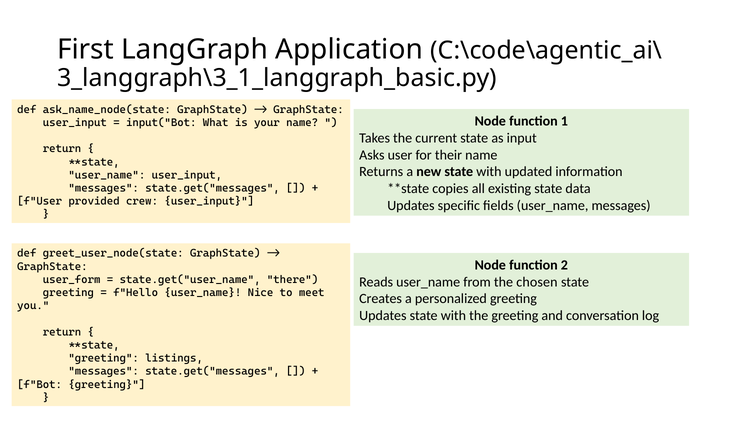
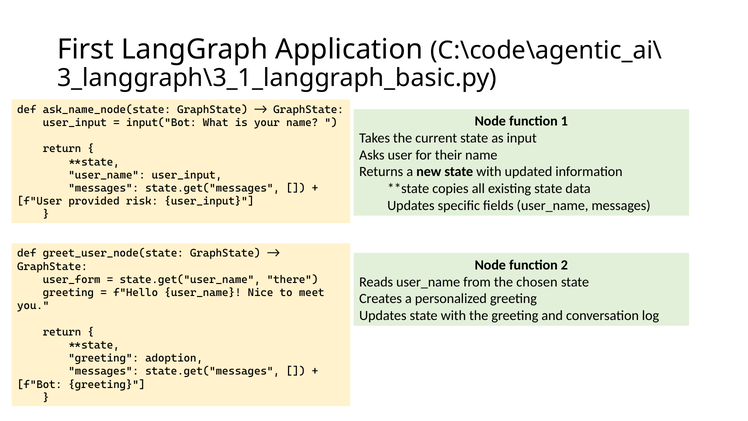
crew: crew -> risk (142, 201)
listings: listings -> adoption (174, 358)
